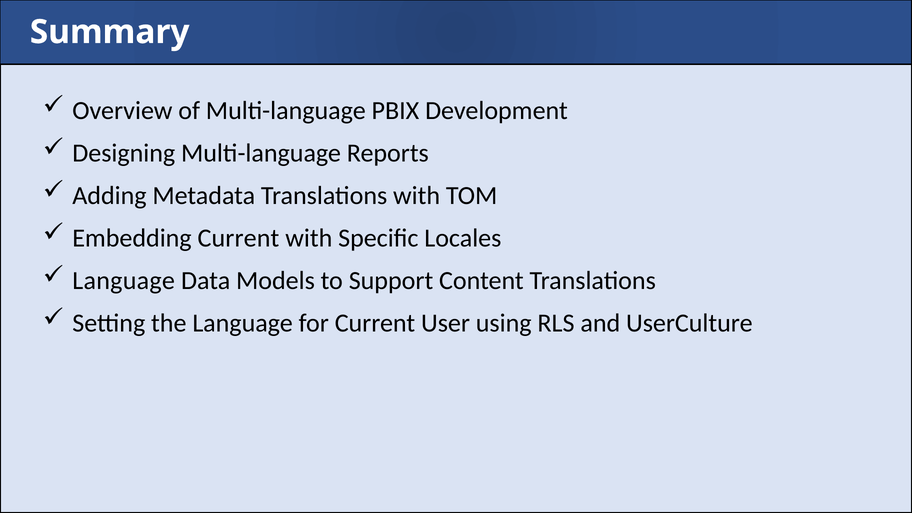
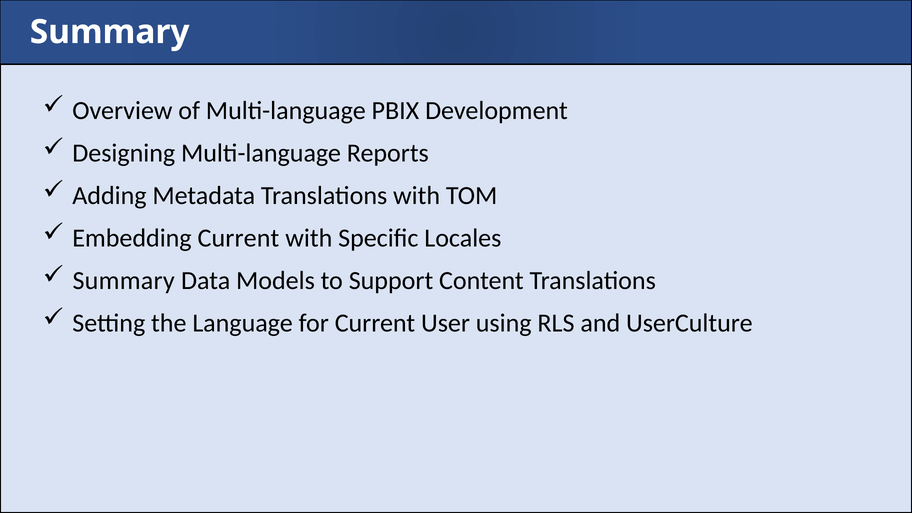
Language: Language -> Summary (124, 281)
